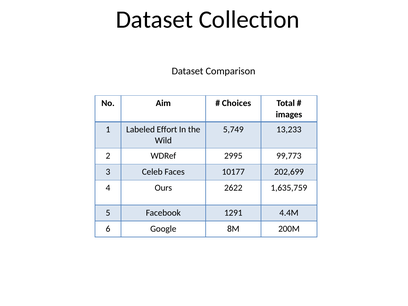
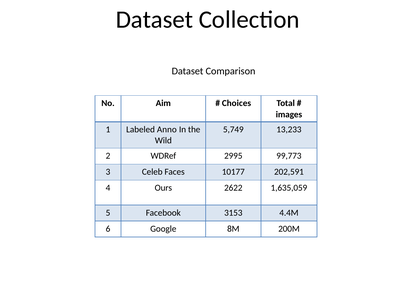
Effort: Effort -> Anno (167, 130)
202,699: 202,699 -> 202,591 (289, 172)
1,635,759: 1,635,759 -> 1,635,059 (289, 188)
1291: 1291 -> 3153 (233, 213)
